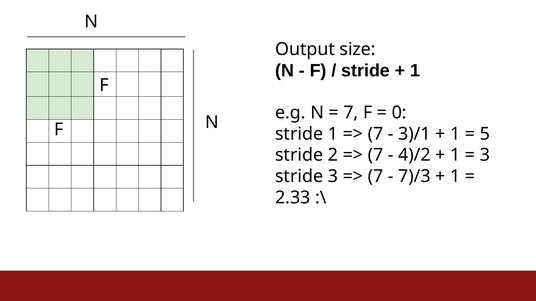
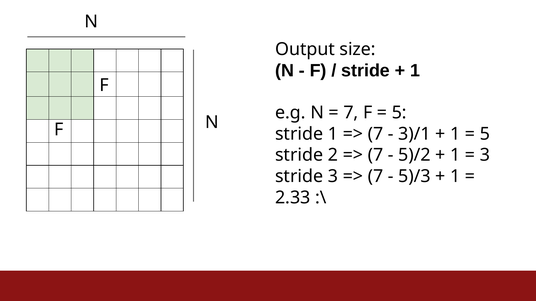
0: 0 -> 5 (399, 113)
4)/2: 4)/2 -> 5)/2 (414, 155)
7)/3: 7)/3 -> 5)/3 (414, 177)
